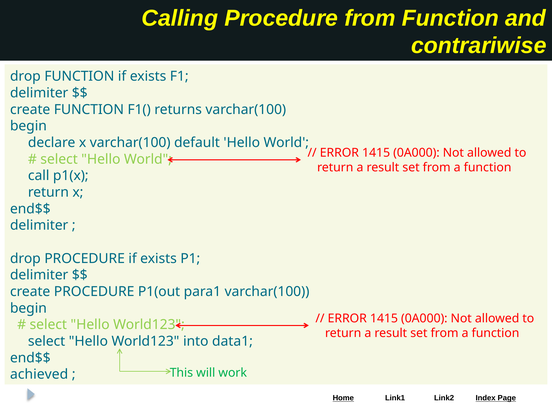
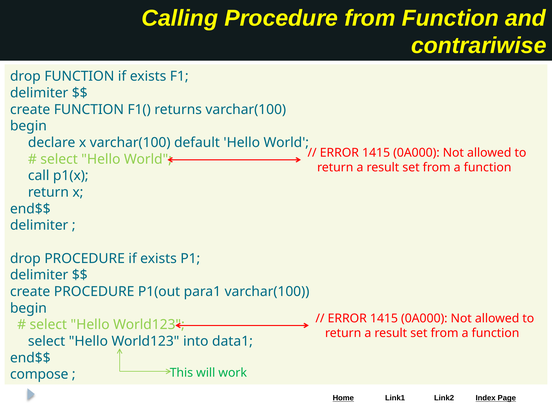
achieved: achieved -> compose (39, 374)
